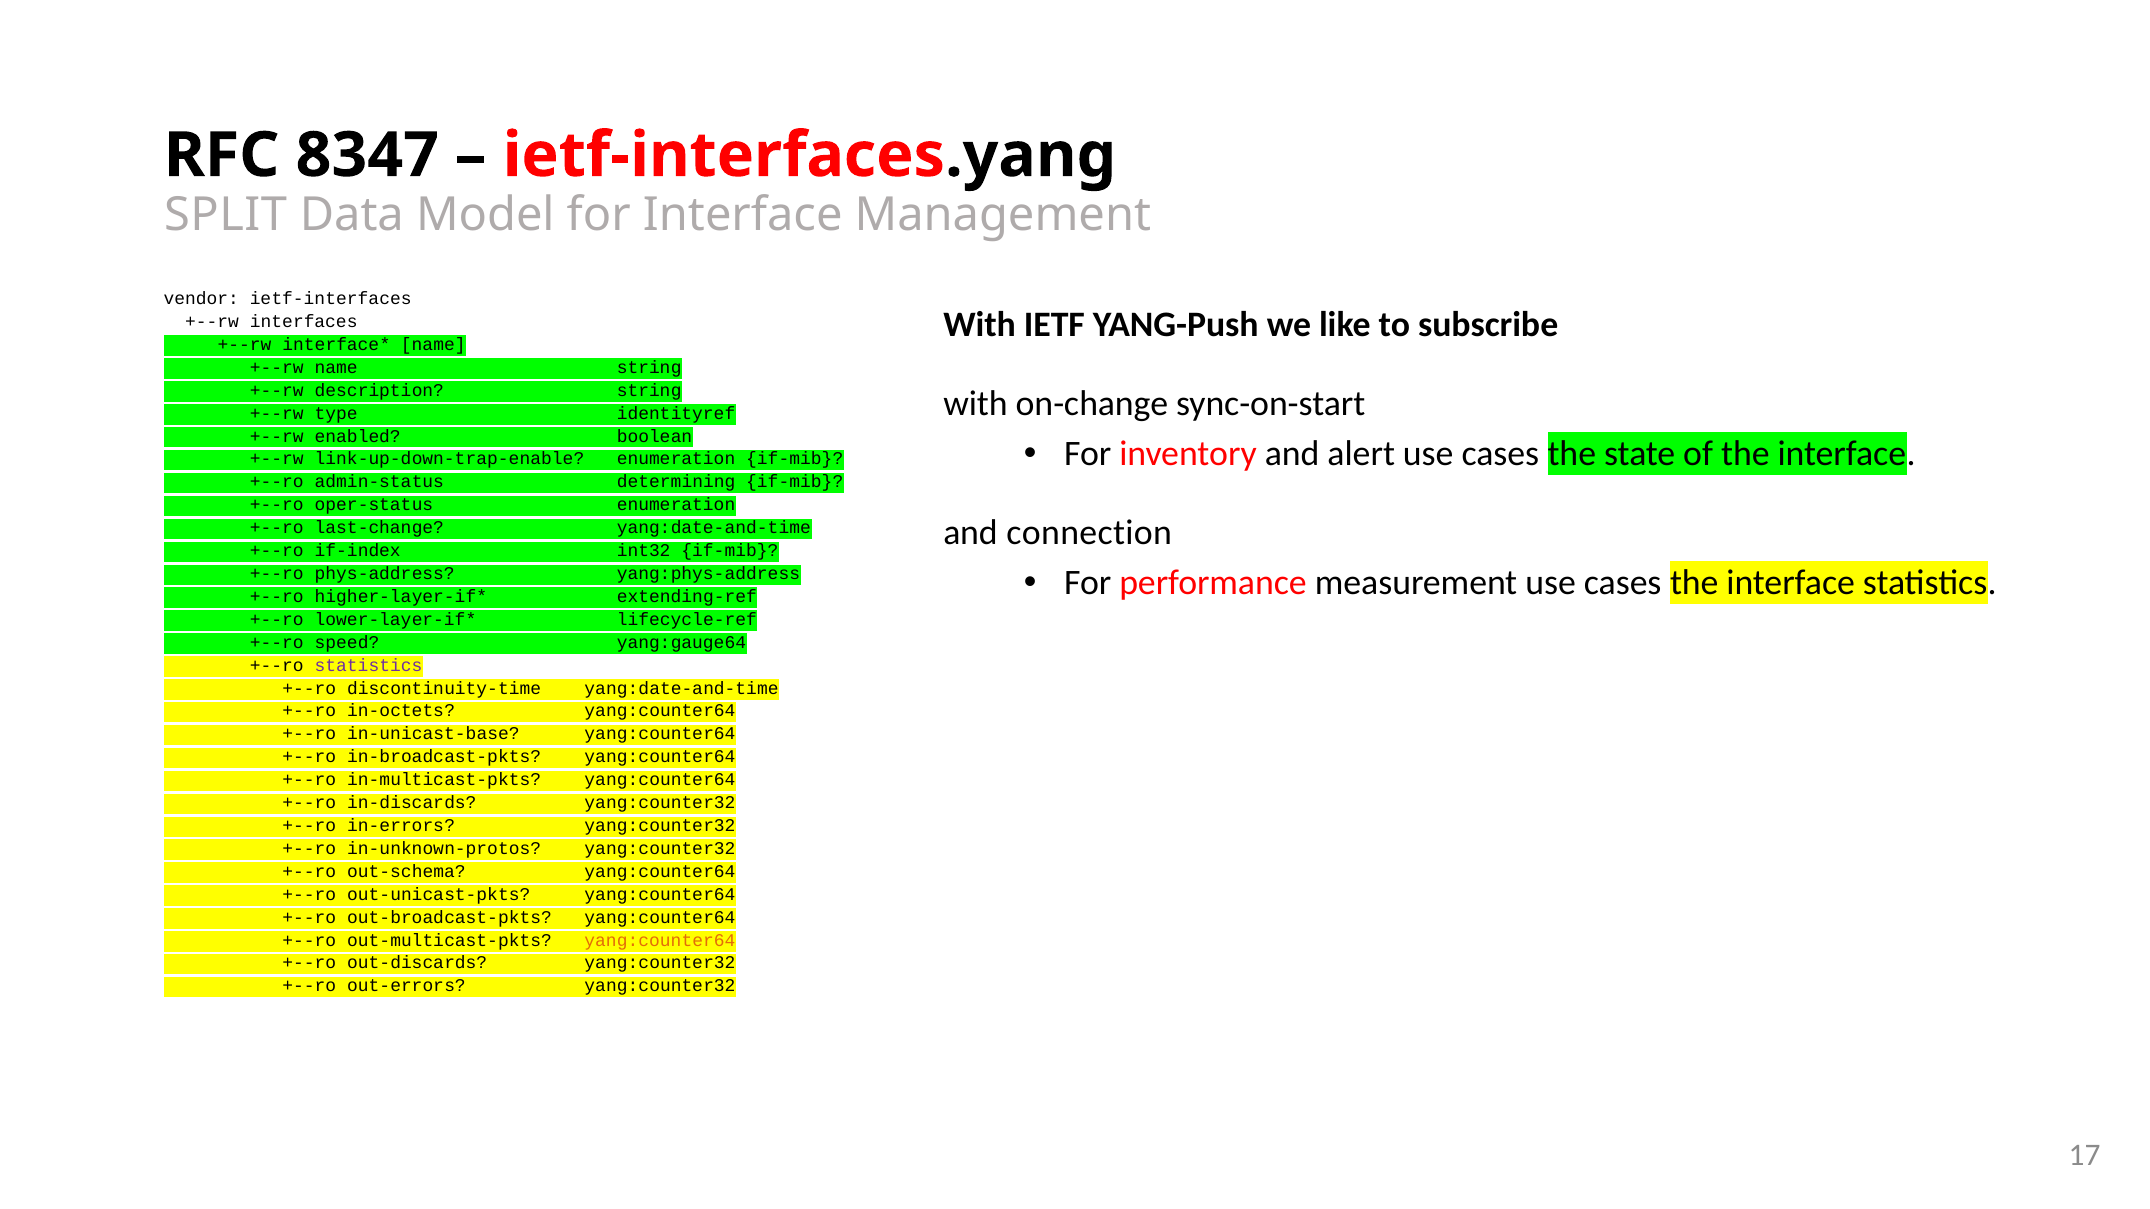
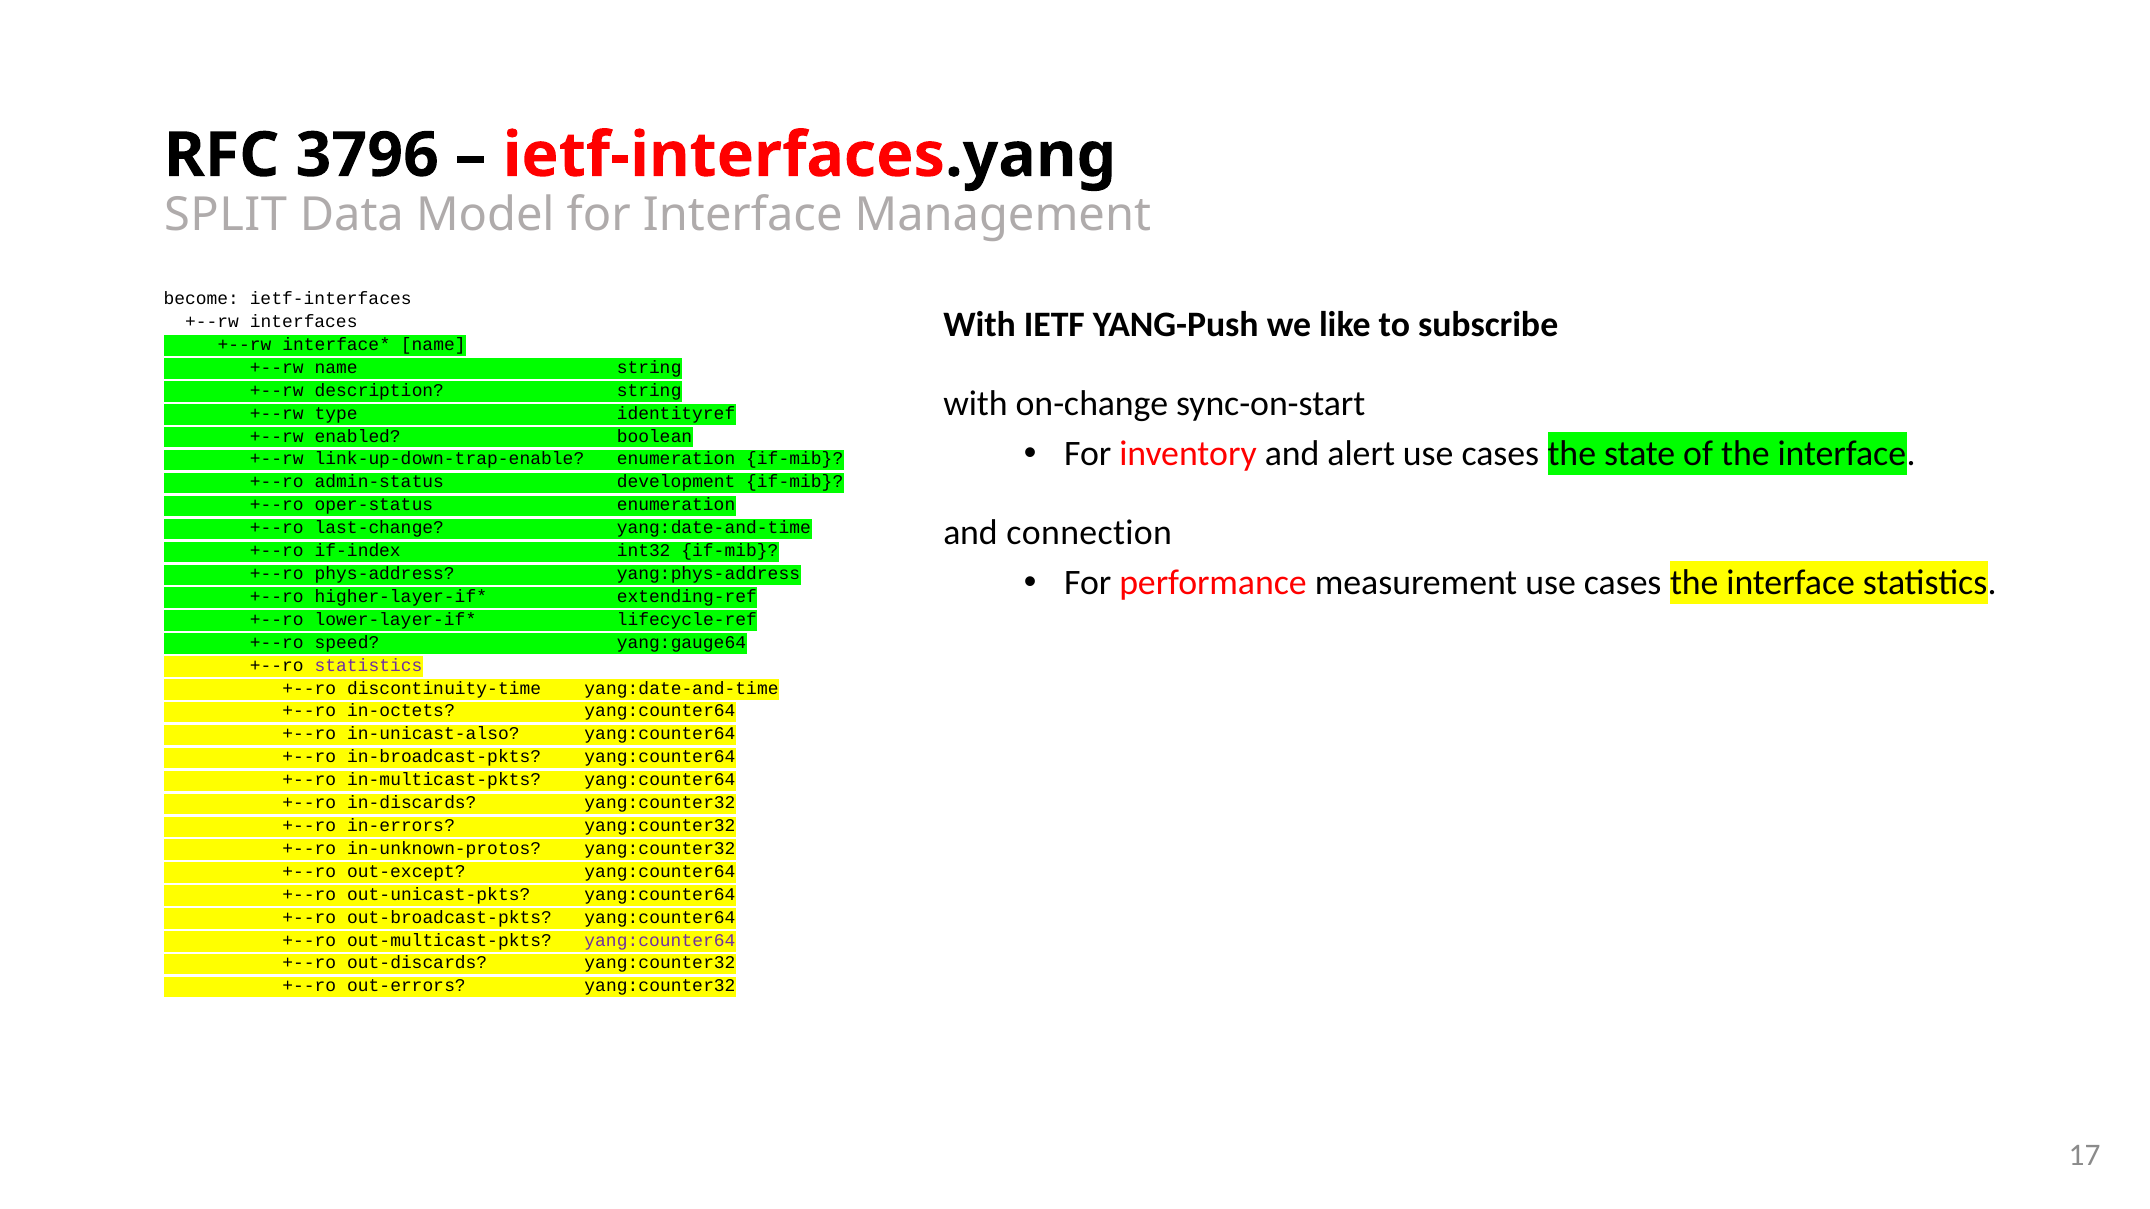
8347: 8347 -> 3796 (367, 155)
vendor: vendor -> become (201, 299)
determining: determining -> development (676, 482)
in-unicast-base: in-unicast-base -> in-unicast-also (433, 734)
out-schema: out-schema -> out-except (406, 872)
yang:counter64 colour: orange -> purple (660, 940)
